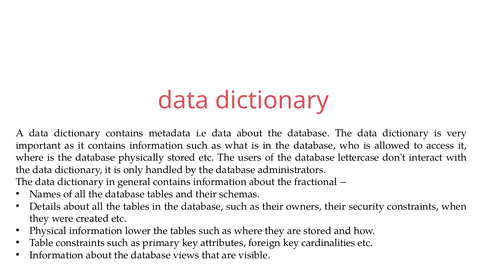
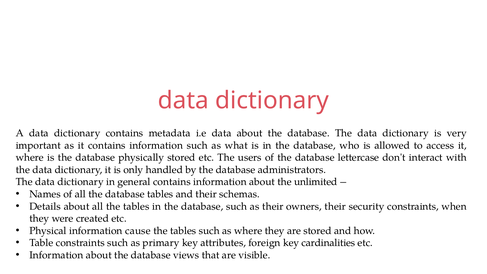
fractional: fractional -> unlimited (316, 182)
lower: lower -> cause (138, 231)
